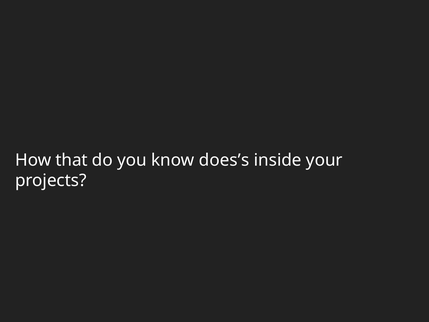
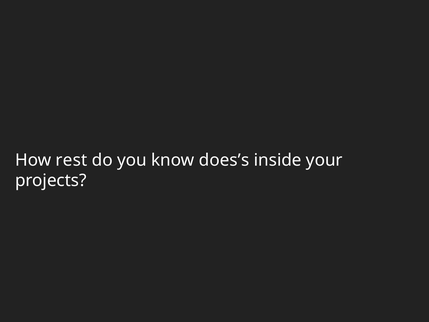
that: that -> rest (71, 160)
